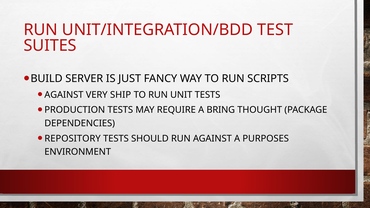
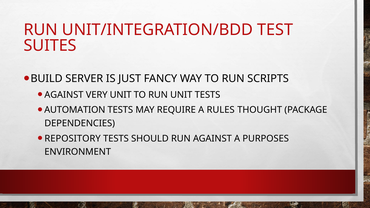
VERY SHIP: SHIP -> UNIT (121, 95)
PRODUCTION: PRODUCTION -> AUTOMATION (75, 110)
BRING: BRING -> RULES (221, 110)
